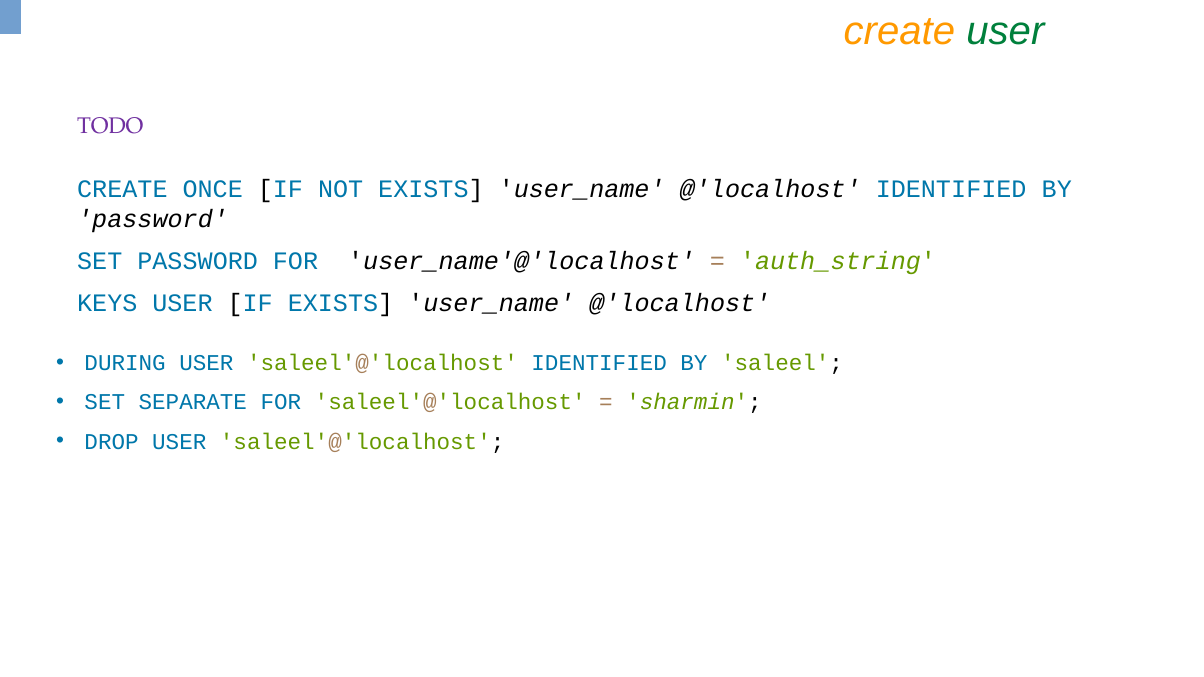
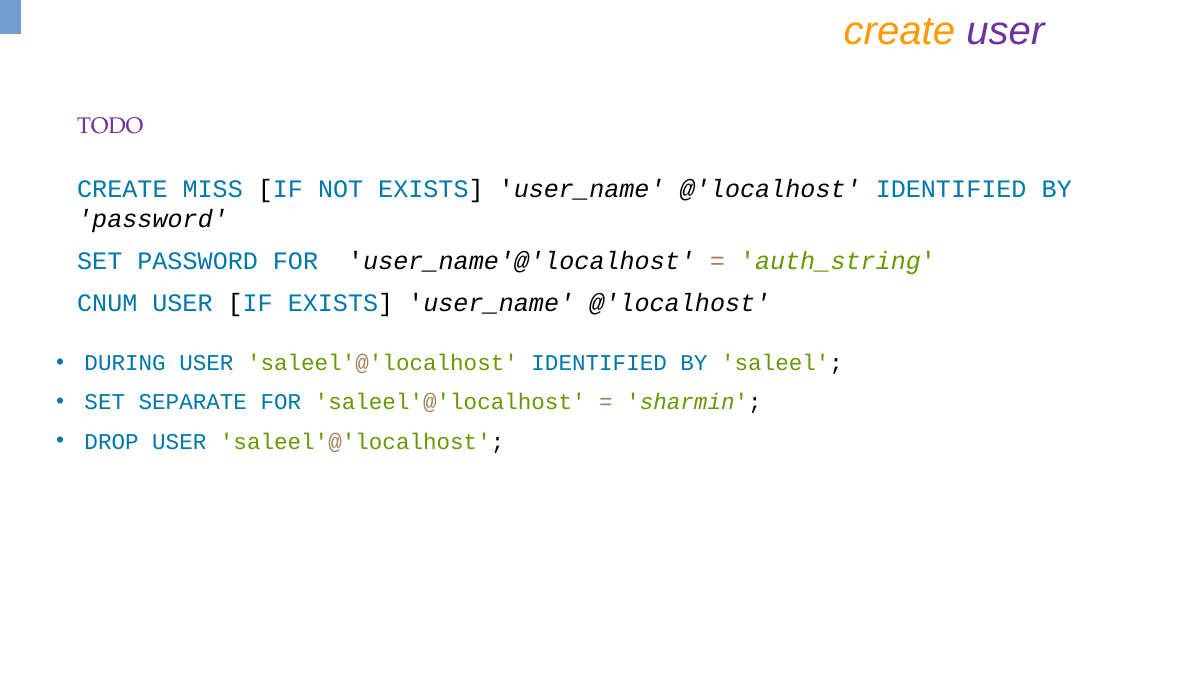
user colour: green -> purple (1005, 31)
ONCE: ONCE -> MISS (213, 189)
KEYS: KEYS -> CNUM (107, 304)
